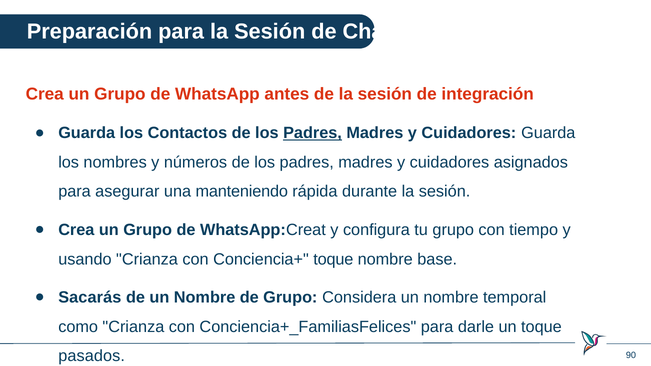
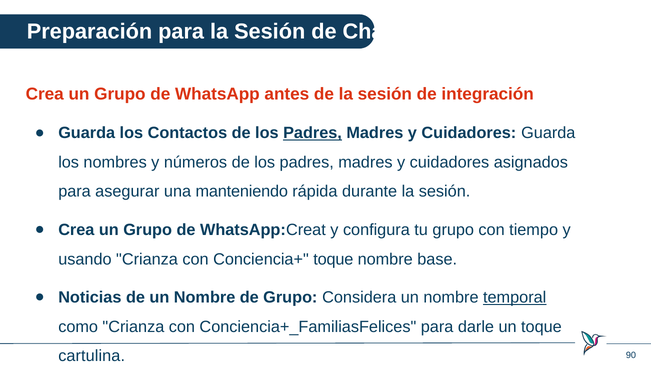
Sacarás: Sacarás -> Noticias (90, 298)
temporal underline: none -> present (515, 298)
pasados: pasados -> cartulina (92, 356)
